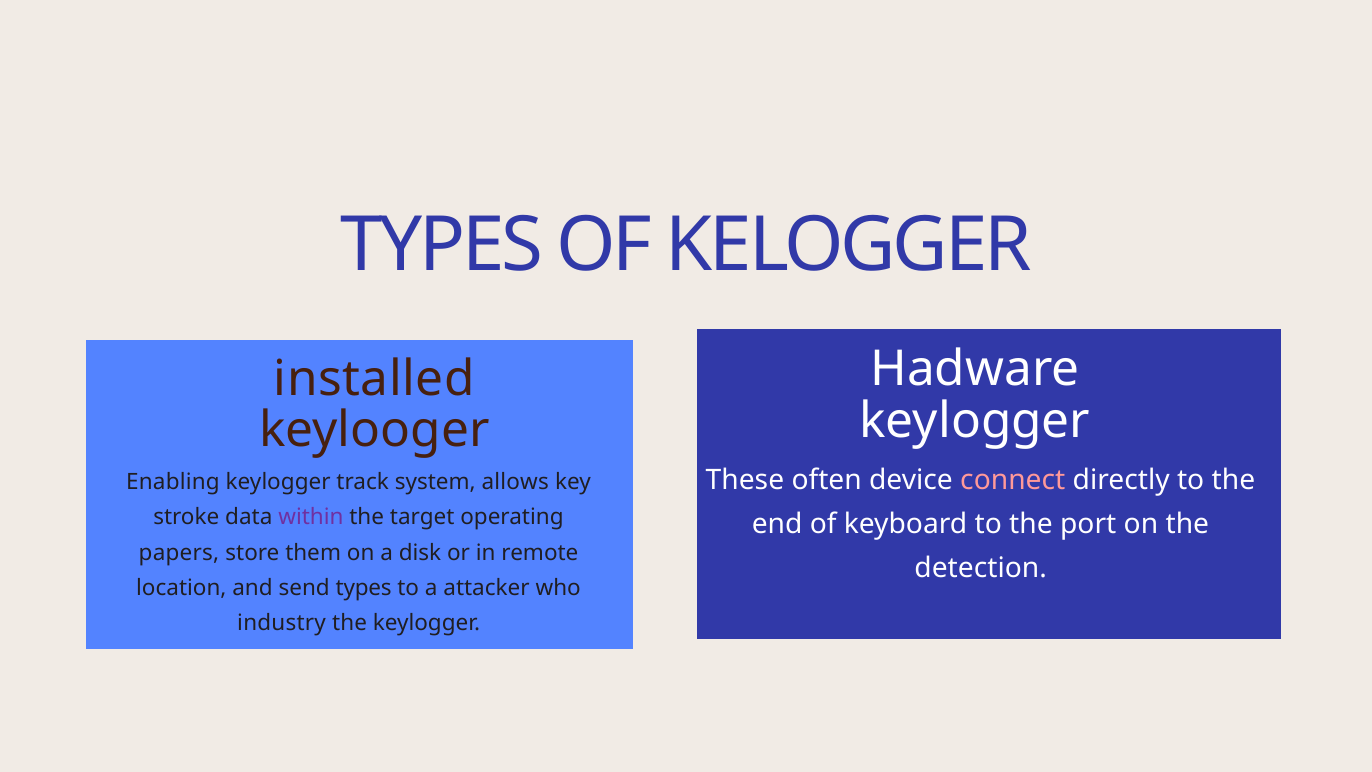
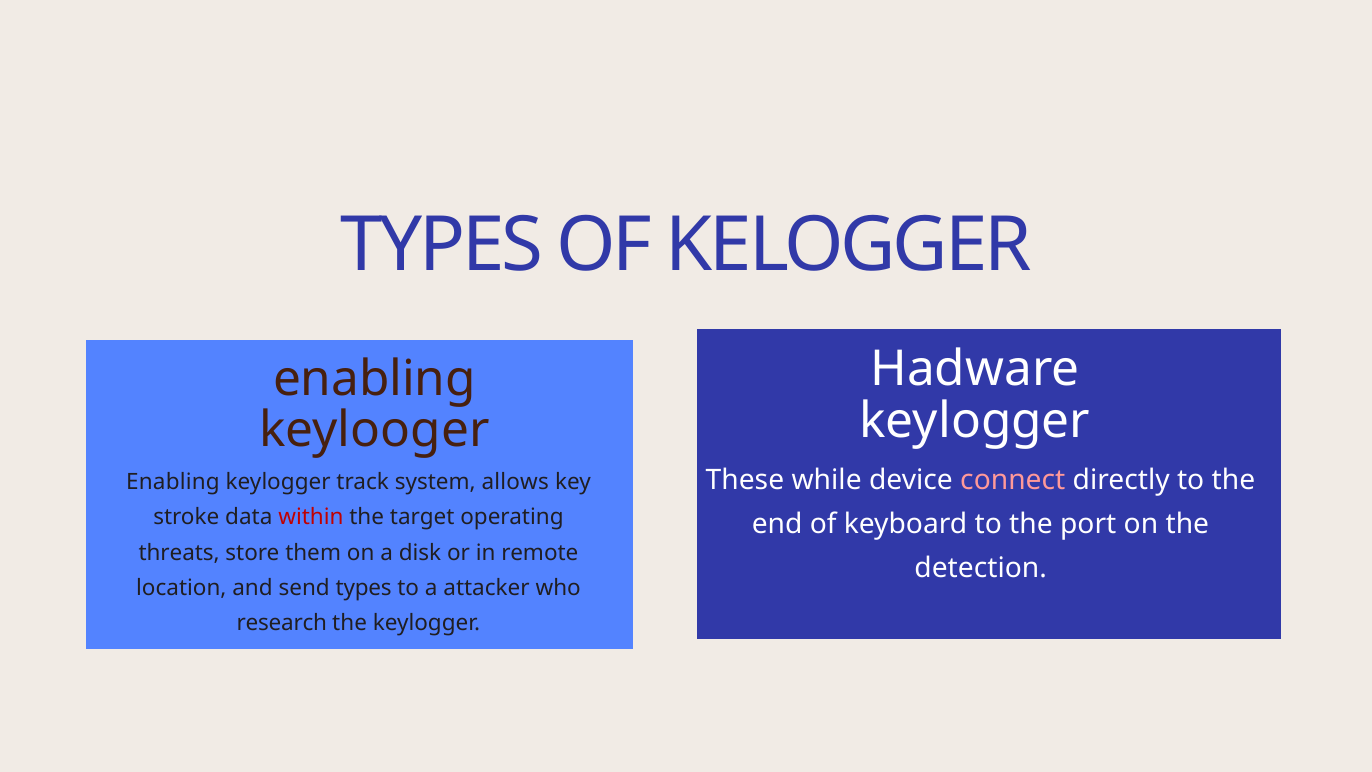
installed: installed -> enabling (374, 379)
often: often -> while (827, 480)
within colour: purple -> red (311, 517)
papers: papers -> threats (179, 553)
industry: industry -> research (282, 623)
